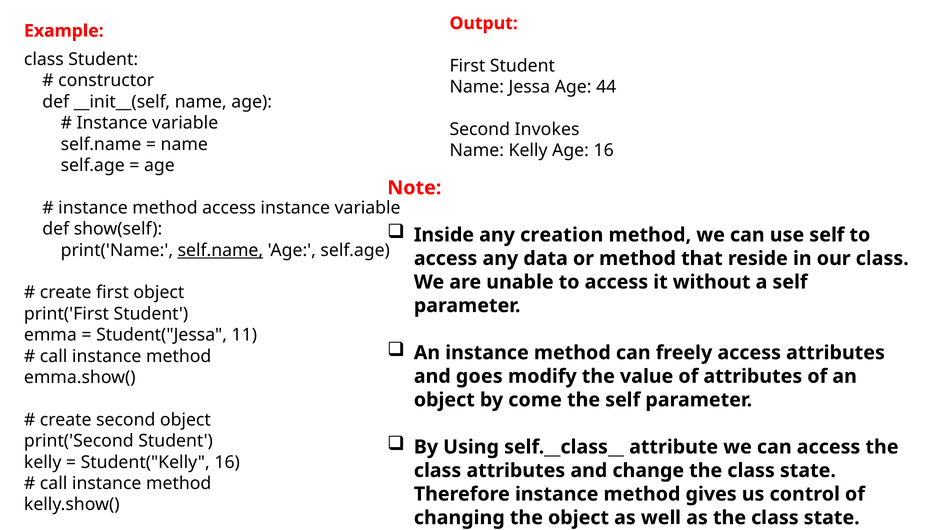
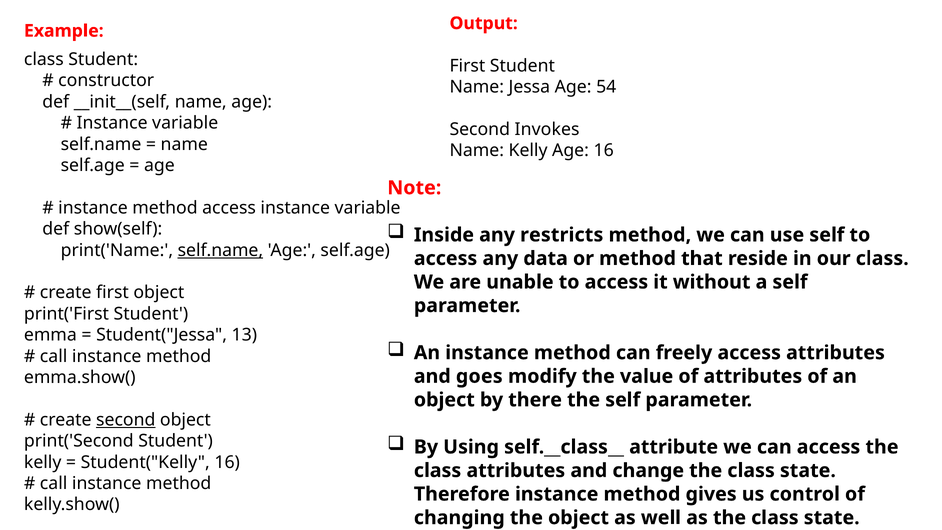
44: 44 -> 54 (606, 87)
creation: creation -> restricts (562, 235)
11: 11 -> 13 (244, 335)
come: come -> there (535, 400)
second underline: none -> present (126, 420)
